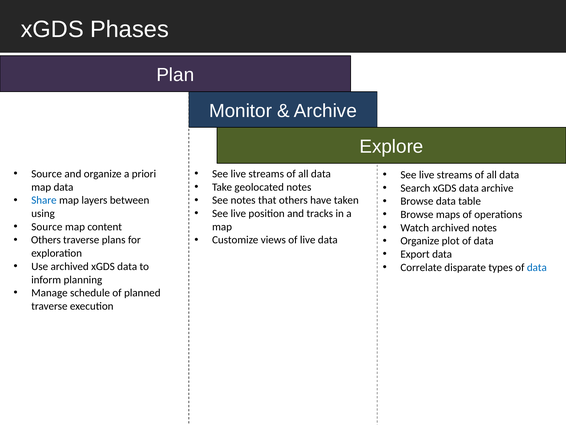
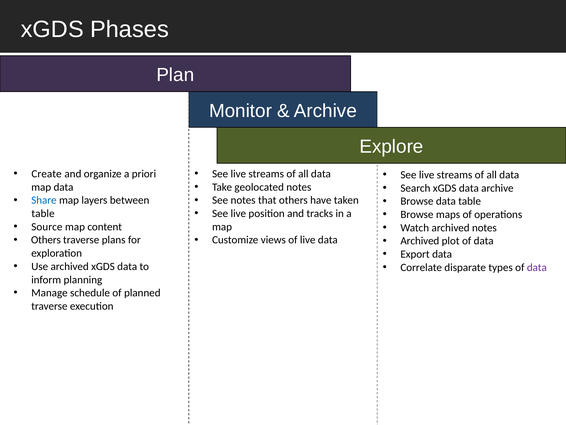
Source: Source -> Create (47, 174)
using: using -> table (43, 213)
Organize: Organize -> Archived (420, 241)
data colour: blue -> purple (537, 267)
